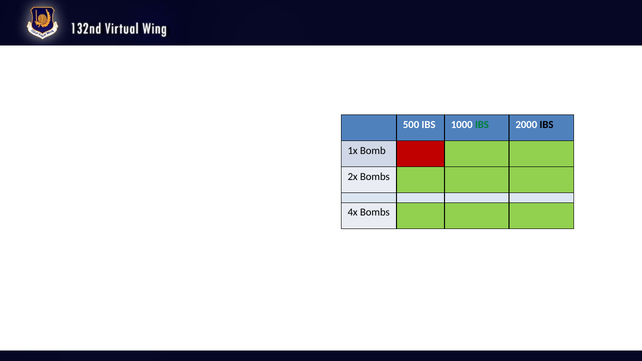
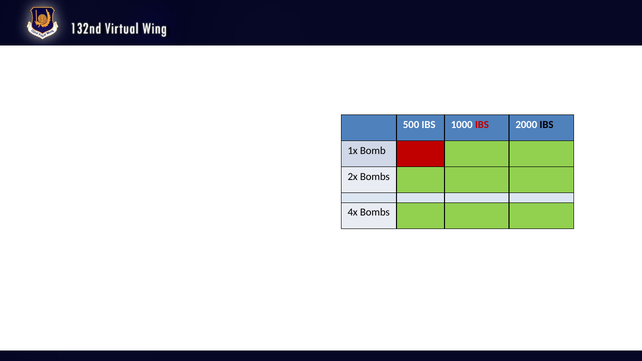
IBS colour: green -> red (482, 125)
